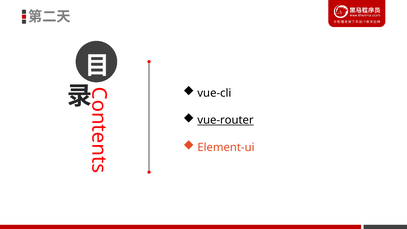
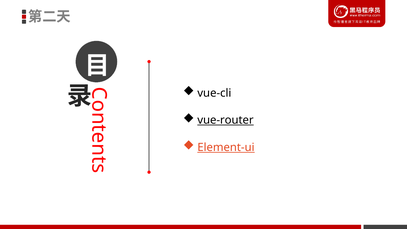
Element-ui underline: none -> present (226, 147)
